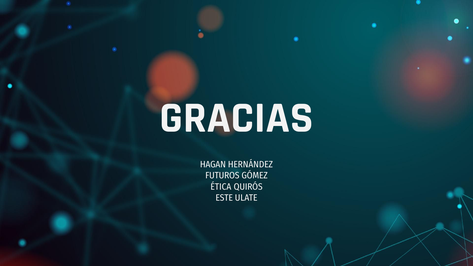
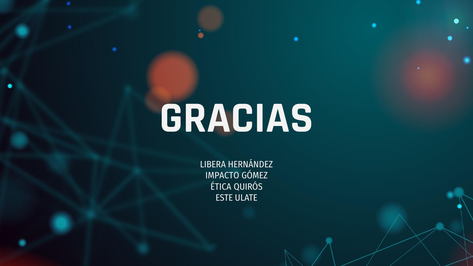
HAGAN: HAGAN -> LIBERA (213, 165)
FUTUROS: FUTUROS -> IMPACTO (222, 176)
